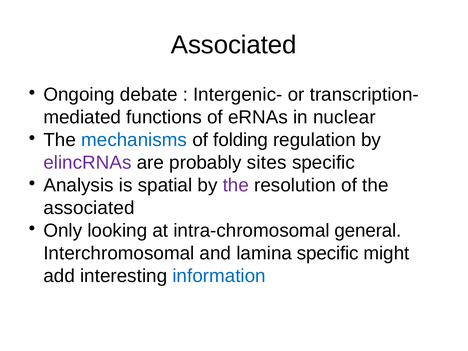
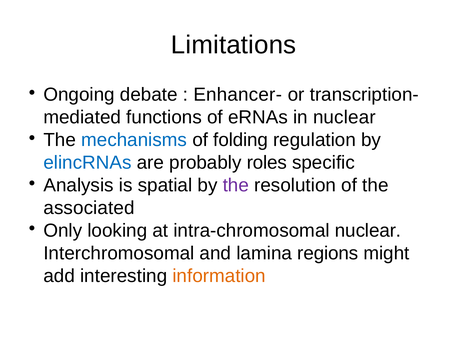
Associated: Associated -> Limitations (234, 45)
Intergenic-: Intergenic- -> Enhancer- (238, 95)
elincRNAs colour: purple -> blue (87, 163)
sites: sites -> roles (267, 163)
intra-chromosomal general: general -> nuclear (368, 231)
lamina specific: specific -> regions (328, 253)
information colour: blue -> orange (219, 276)
